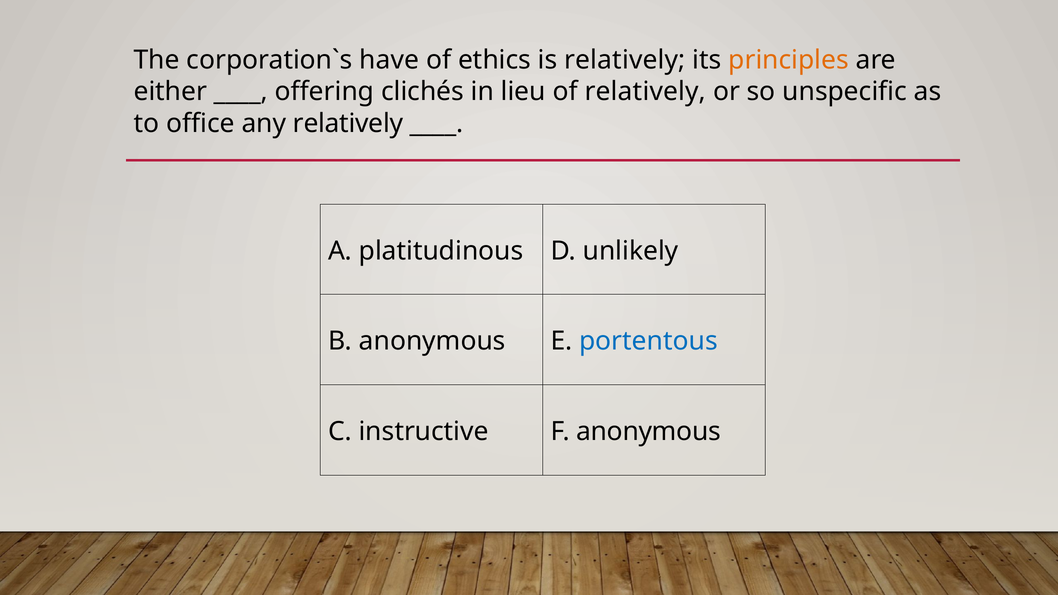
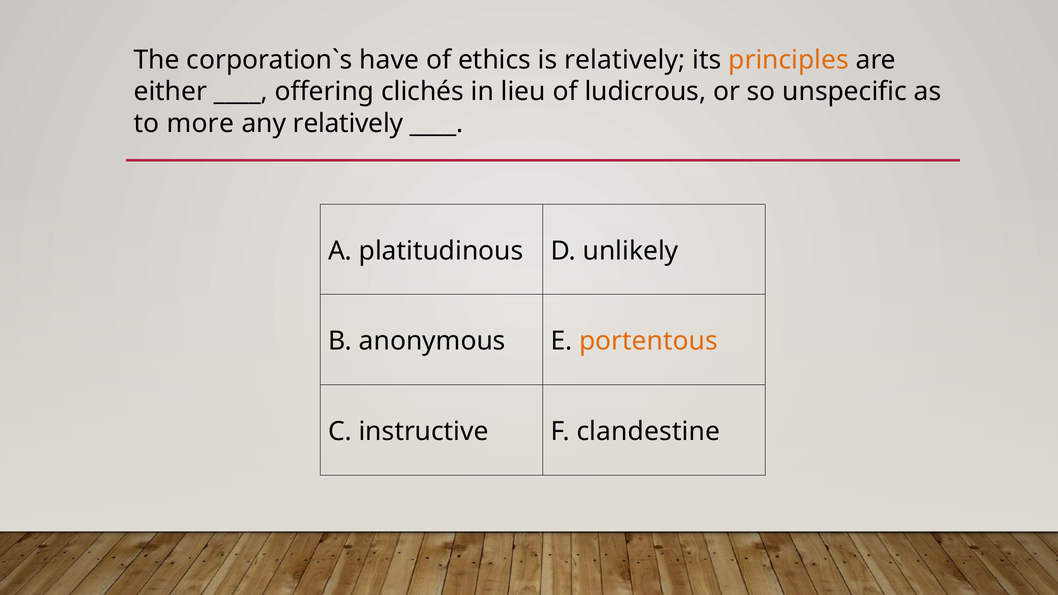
of relatively: relatively -> ludicrous (645, 92)
office: office -> more (200, 123)
portentous colour: blue -> orange (648, 341)
F anonymous: anonymous -> clandestine (648, 431)
